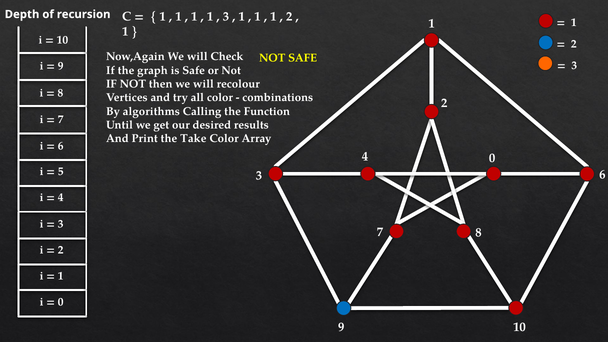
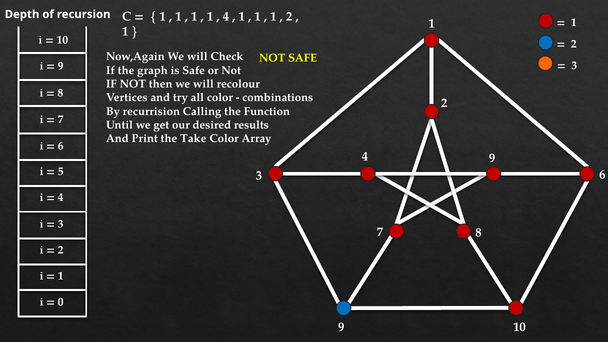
3: 3 -> 4 (226, 16)
algorithms: algorithms -> recurrision (151, 111)
4 0: 0 -> 9 (492, 158)
